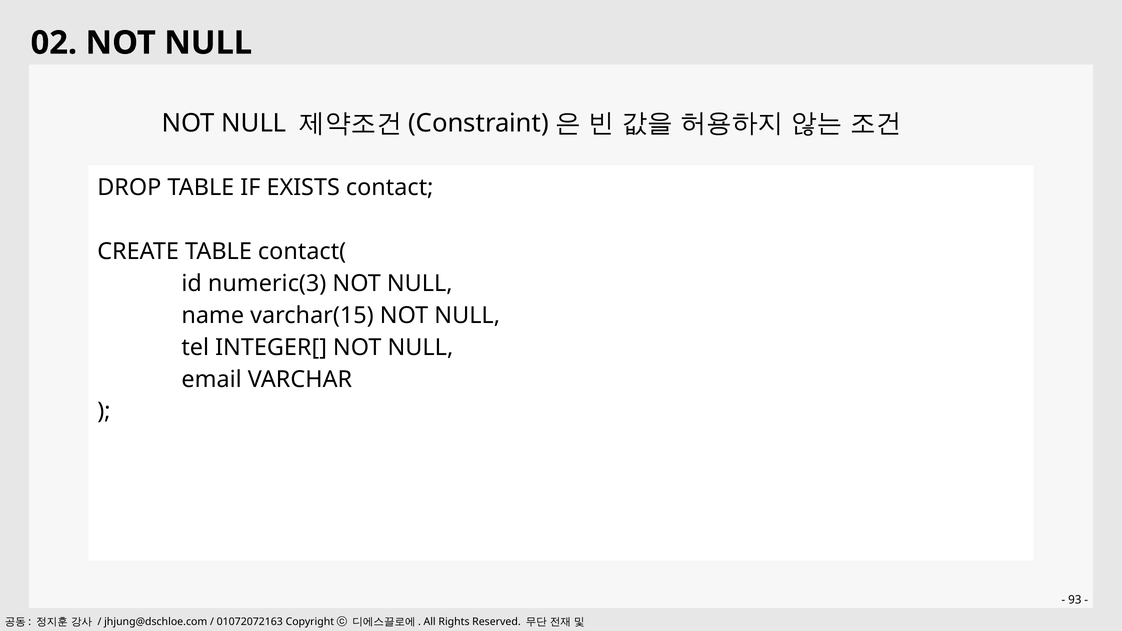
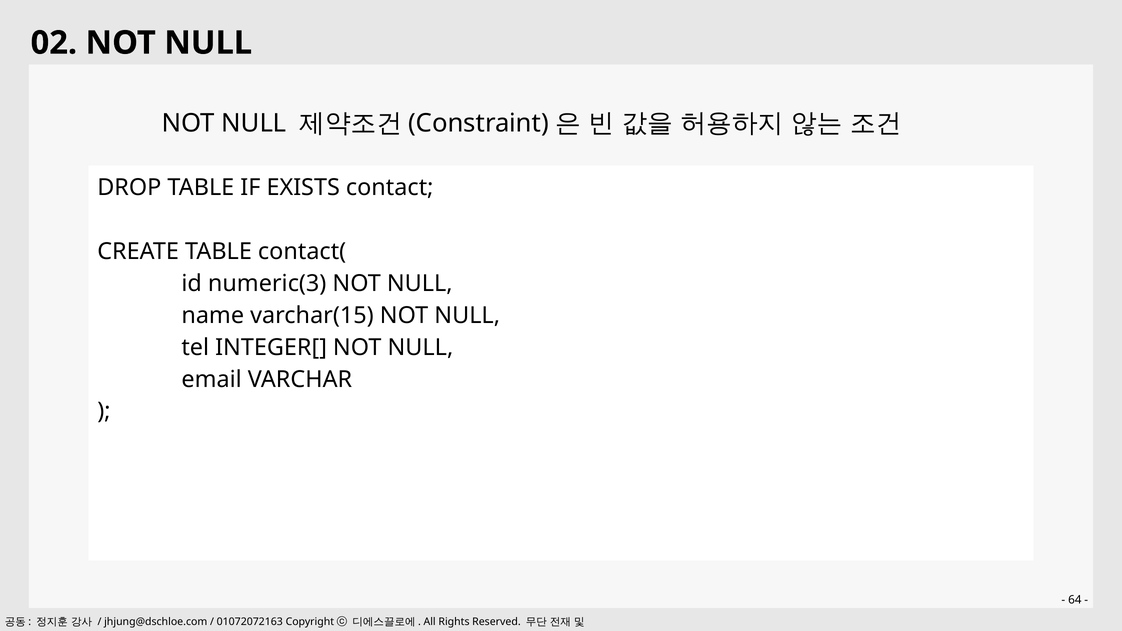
93: 93 -> 64 (1075, 600)
